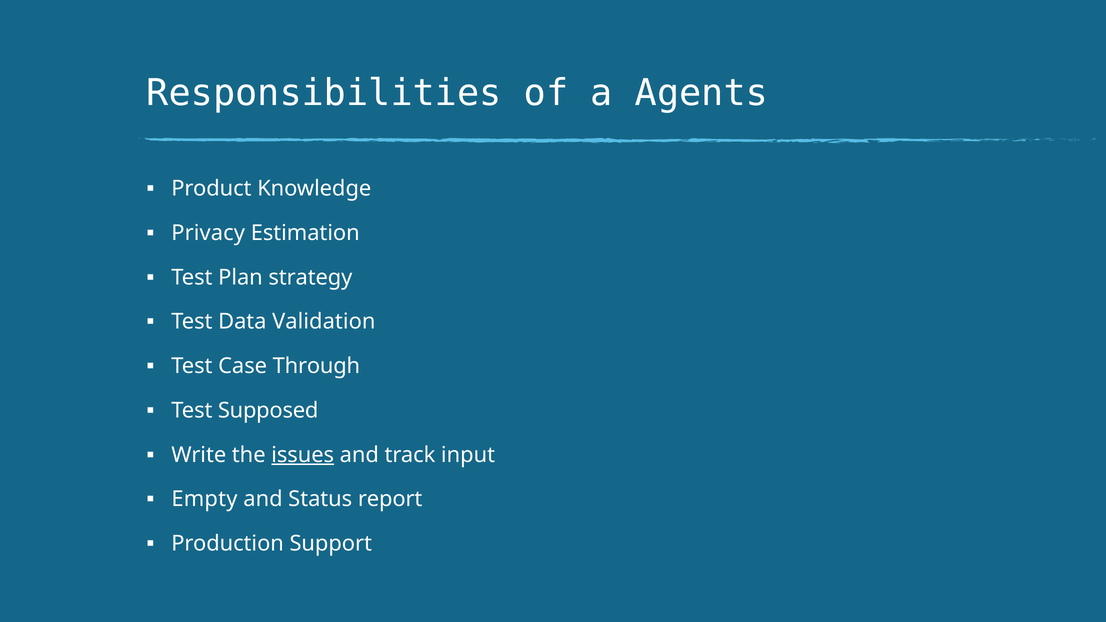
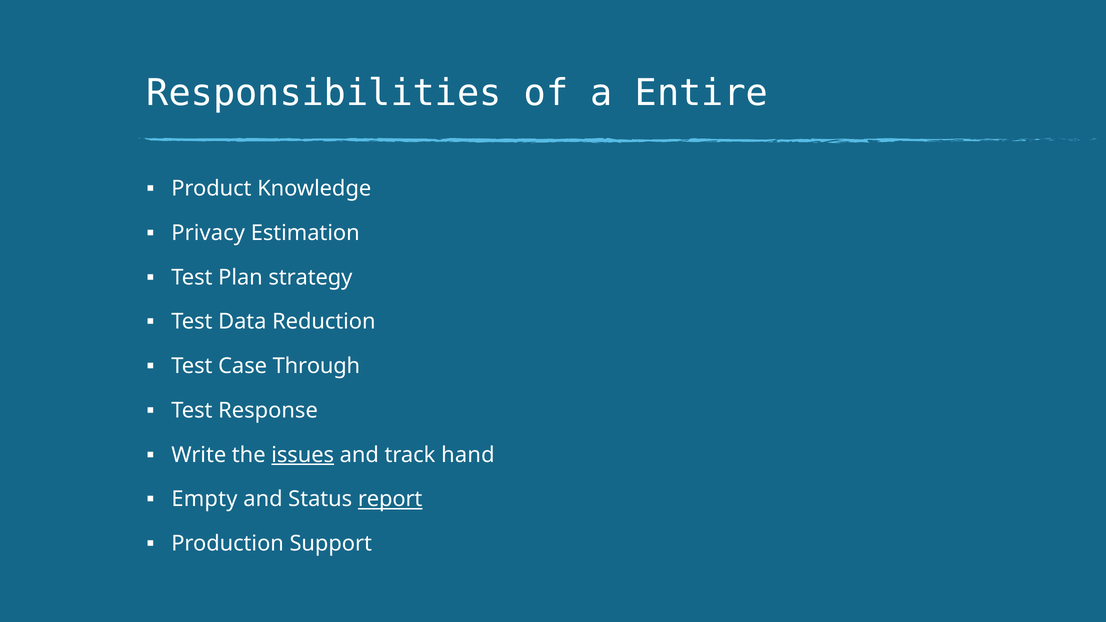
Agents: Agents -> Entire (701, 93)
Validation: Validation -> Reduction (324, 322)
Supposed: Supposed -> Response (268, 411)
input: input -> hand (468, 455)
report underline: none -> present (390, 499)
